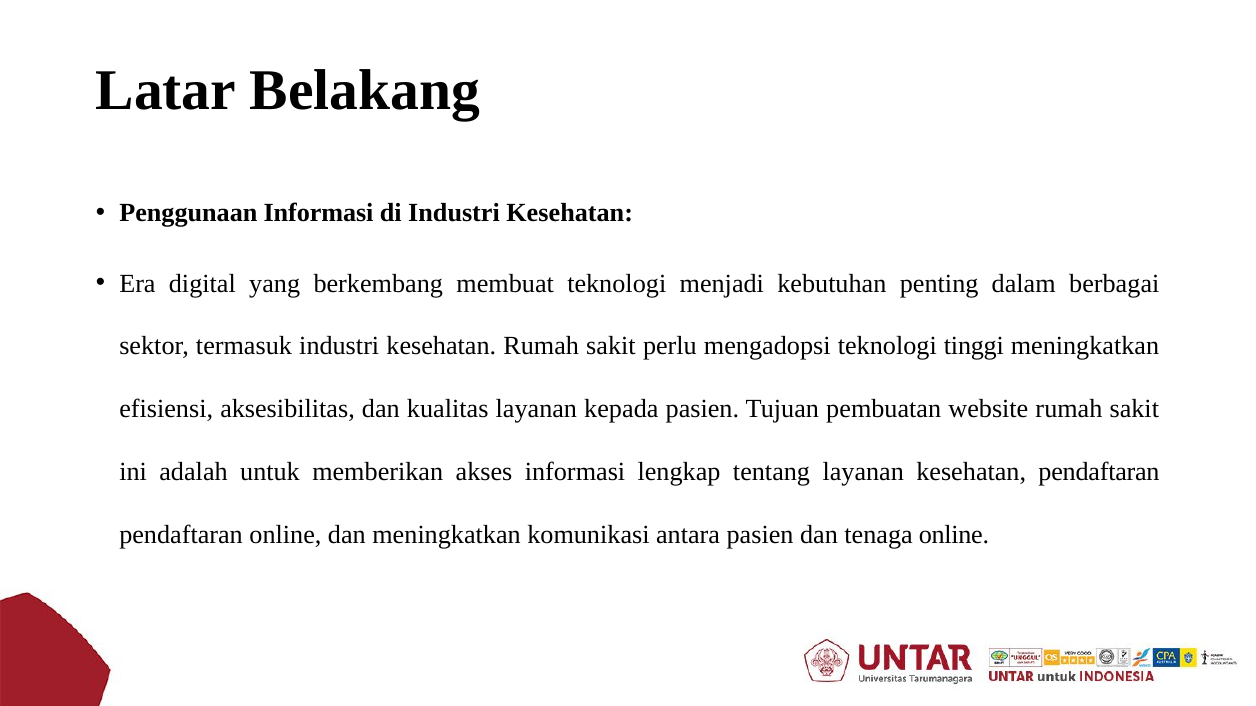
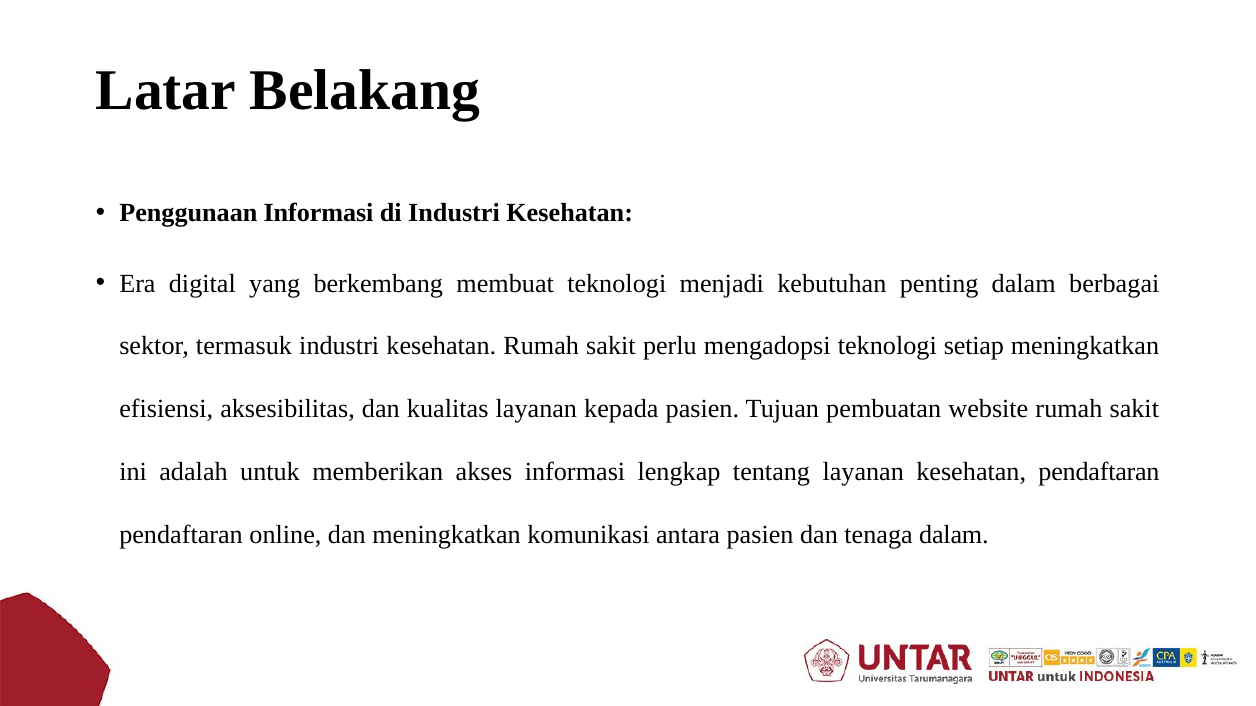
tinggi: tinggi -> setiap (974, 347)
tenaga online: online -> dalam (954, 535)
